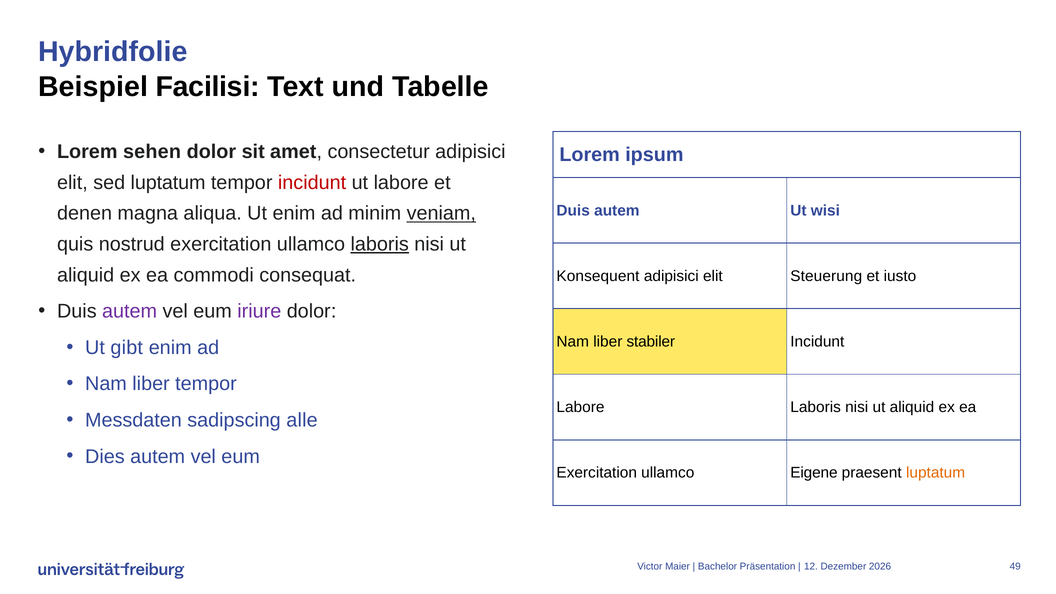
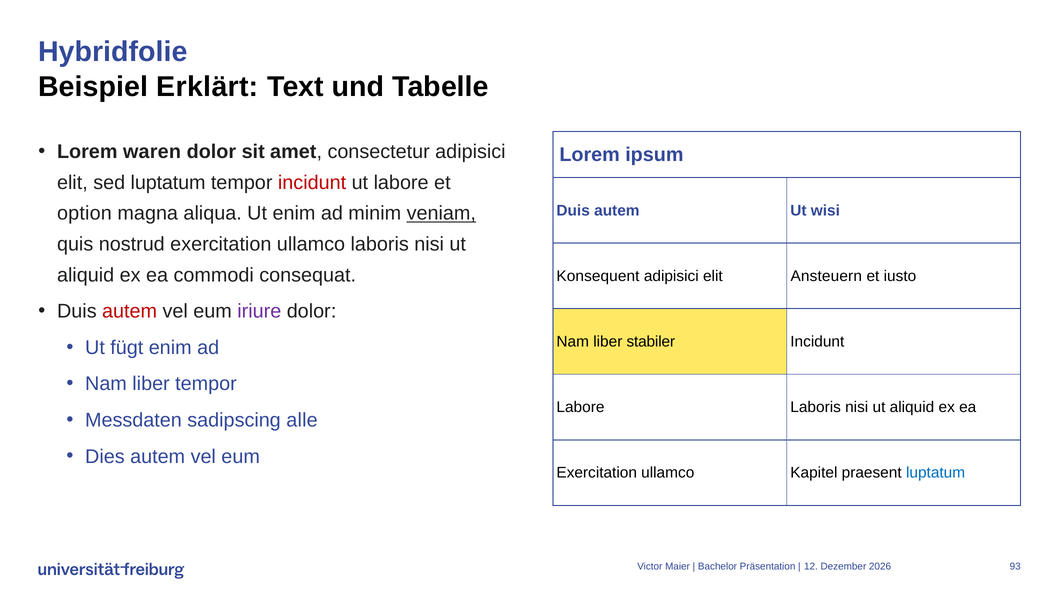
Facilisi: Facilisi -> Erklärt (207, 87)
sehen: sehen -> waren (152, 152)
denen: denen -> option (84, 213)
laboris underline: present -> none (380, 244)
Steuerung: Steuerung -> Ansteuern (826, 276)
autem colour: purple -> red (130, 311)
gibt: gibt -> fügt (127, 348)
Eigene: Eigene -> Kapitel (814, 473)
luptatum colour: orange -> blue (936, 473)
49: 49 -> 93 (1015, 566)
